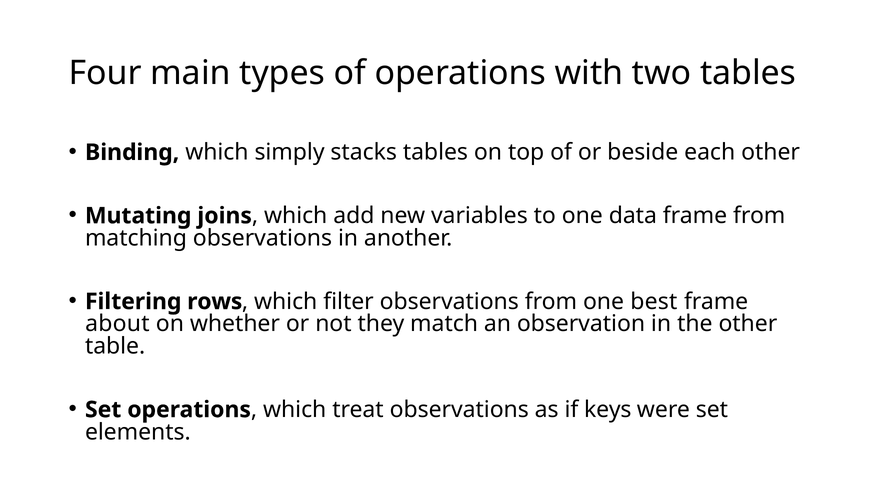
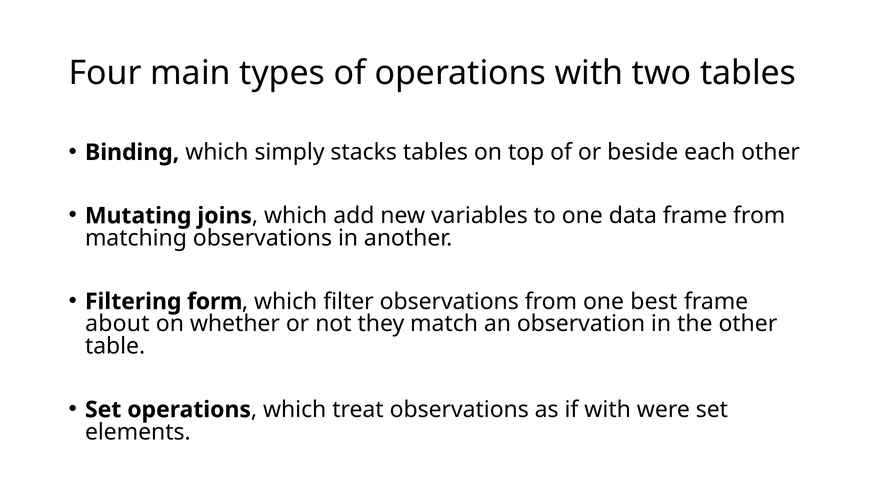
rows: rows -> form (215, 302)
if keys: keys -> with (608, 410)
